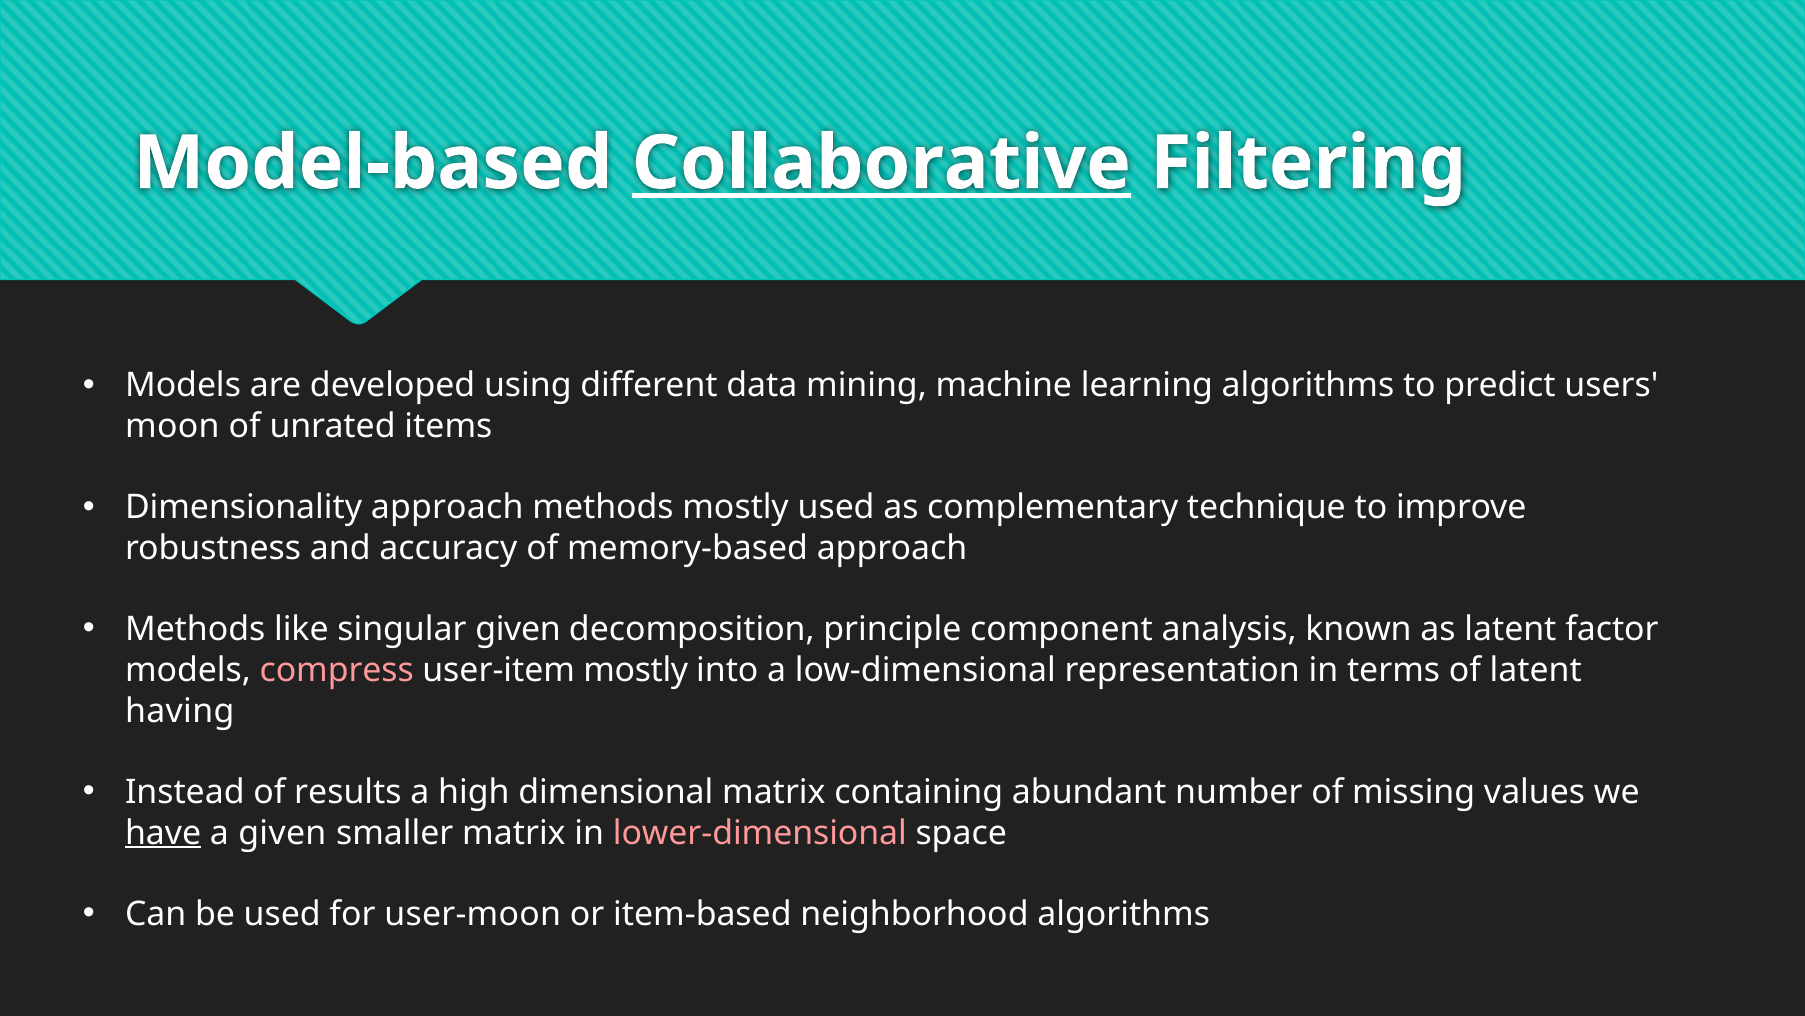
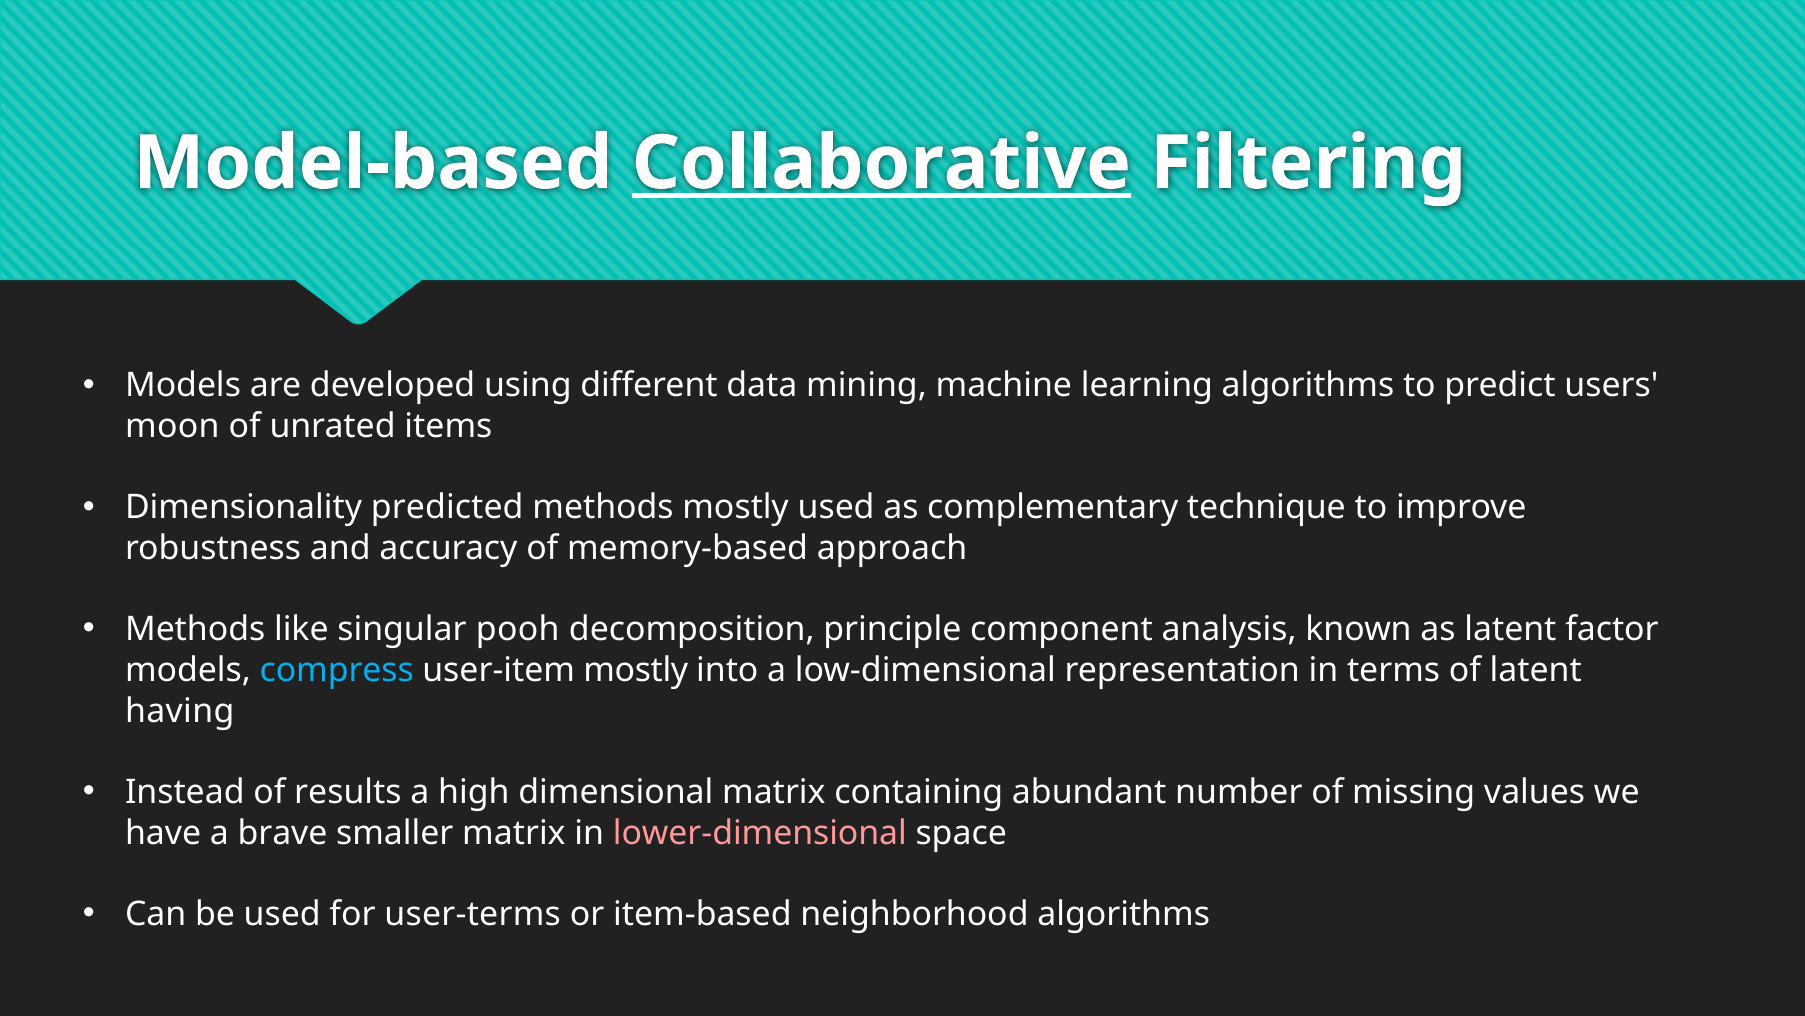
Dimensionality approach: approach -> predicted (447, 507)
singular given: given -> pooh (518, 629)
compress colour: pink -> light blue (337, 670)
have underline: present -> none (163, 832)
a given: given -> brave (283, 832)
user-moon: user-moon -> user-terms (473, 913)
